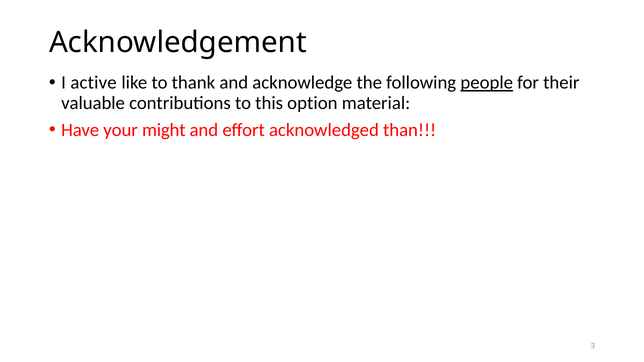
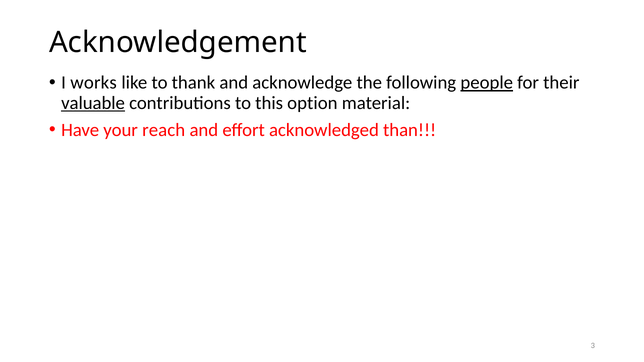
active: active -> works (94, 83)
valuable underline: none -> present (93, 103)
might: might -> reach (164, 130)
